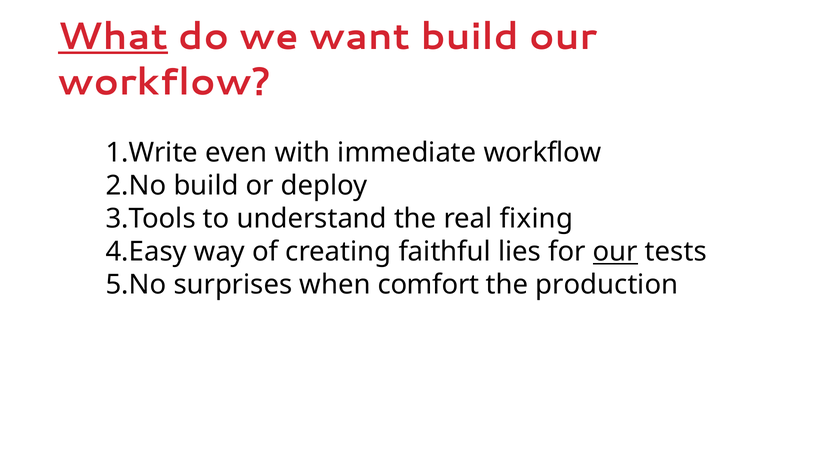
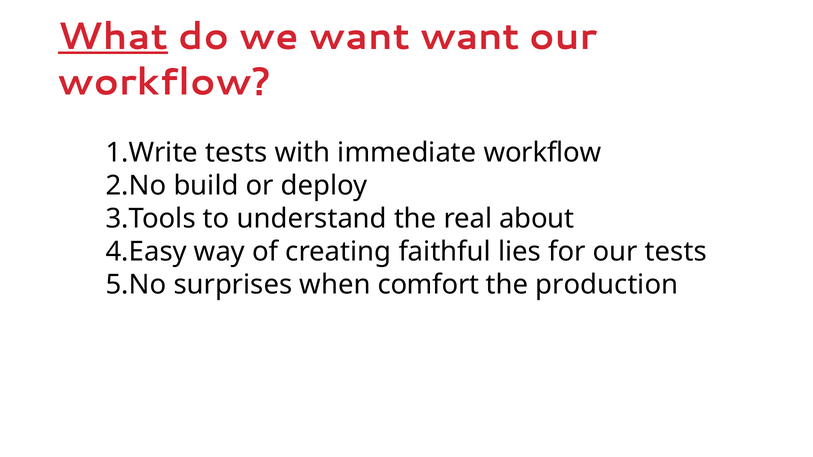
want build: build -> want (470, 37)
even: even -> tests (236, 153)
fixing: fixing -> about (537, 219)
our underline: present -> none (615, 252)
